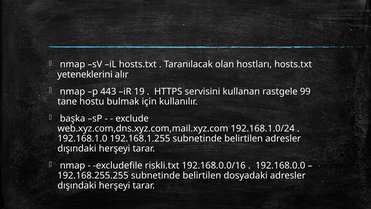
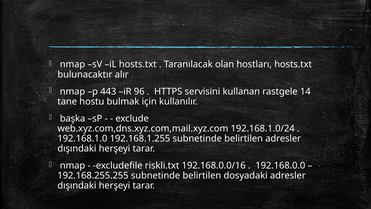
yeteneklerini: yeteneklerini -> bulunacaktır (85, 74)
19: 19 -> 96 (139, 91)
99: 99 -> 14 (305, 91)
